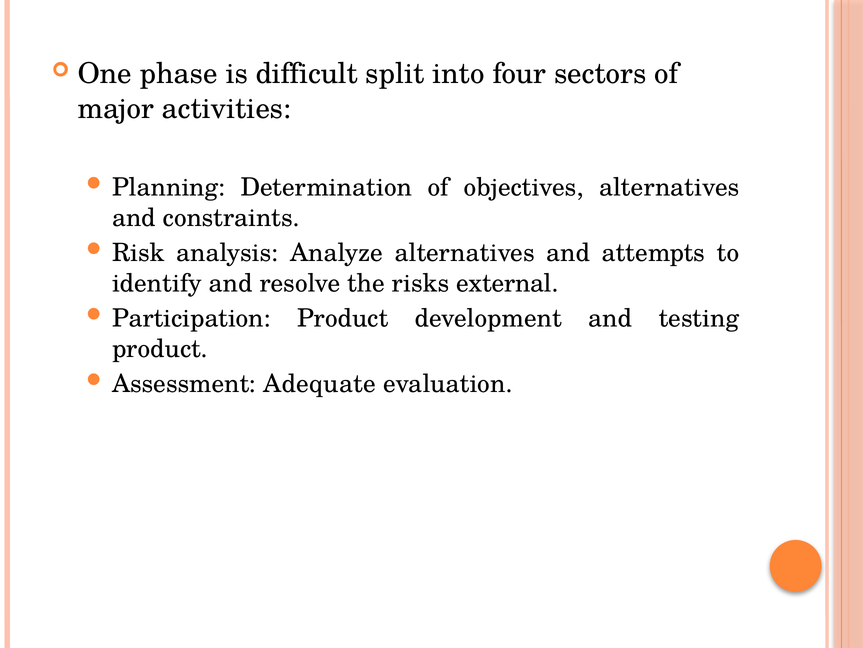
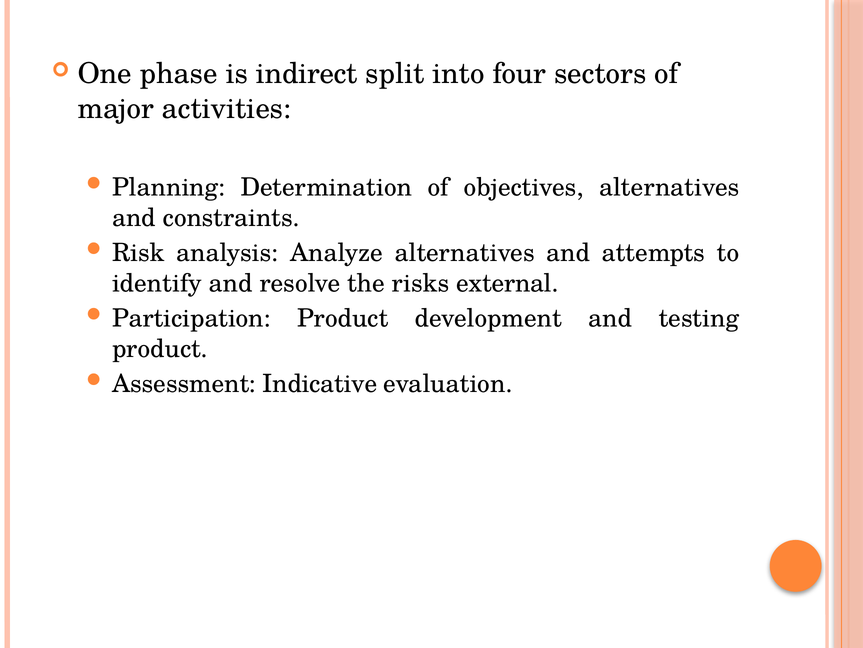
difficult: difficult -> indirect (307, 74)
Adequate: Adequate -> Indicative (320, 384)
